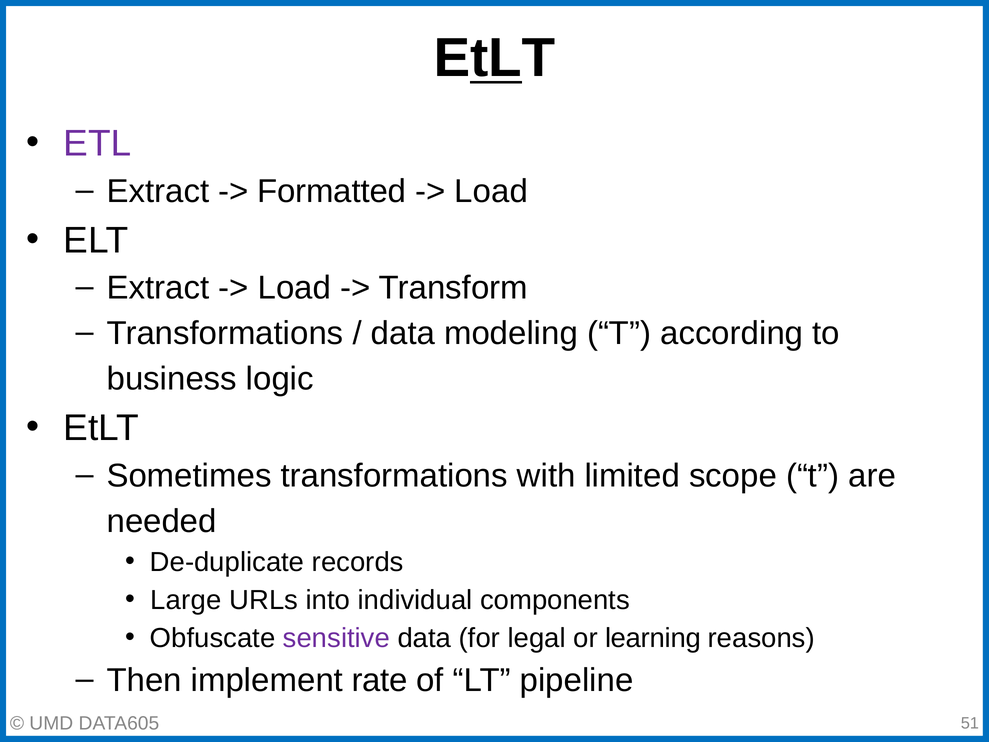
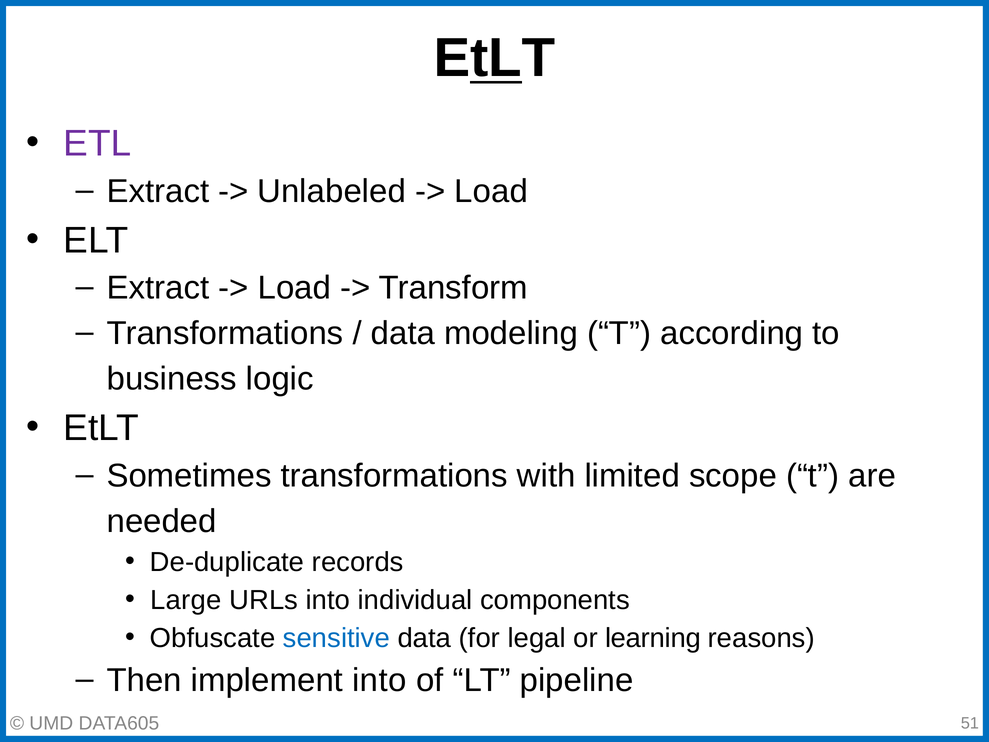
Formatted: Formatted -> Unlabeled (332, 191)
sensitive colour: purple -> blue (336, 638)
implement rate: rate -> into (379, 680)
